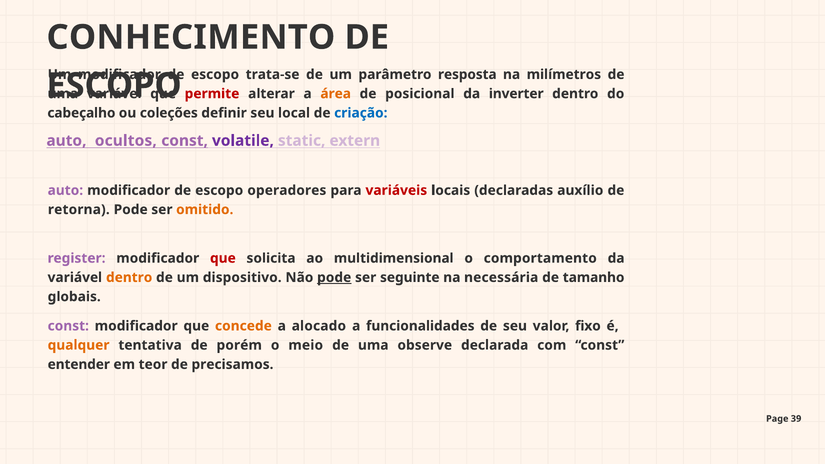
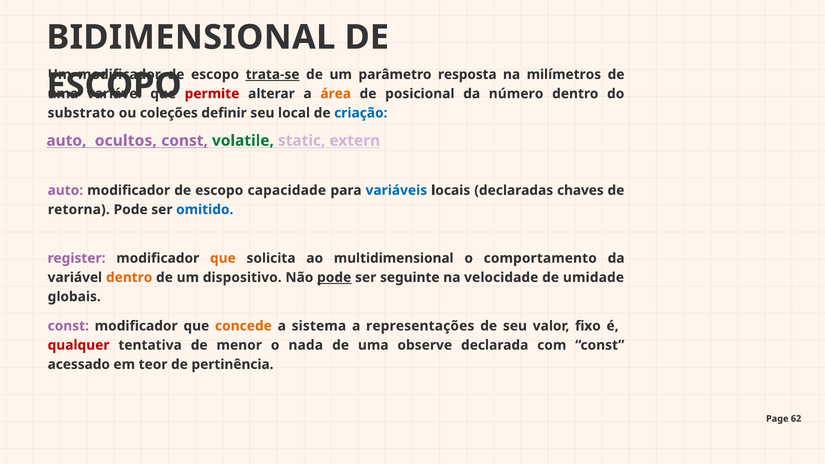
CONHECIMENTO: CONHECIMENTO -> BIDIMENSIONAL (191, 37)
trata-se underline: none -> present (273, 74)
inverter: inverter -> número (516, 94)
cabeçalho: cabeçalho -> substrato (81, 113)
volatile colour: purple -> green (243, 141)
operadores: operadores -> capacidade (287, 190)
variáveis colour: red -> blue (396, 190)
auxílio: auxílio -> chaves (580, 190)
omitido colour: orange -> blue (205, 210)
que colour: red -> orange (223, 258)
necessária: necessária -> velocidade (501, 277)
tamanho: tamanho -> umidade (594, 277)
alocado: alocado -> sistema (319, 326)
funcionalidades: funcionalidades -> representações (420, 326)
qualquer colour: orange -> red (79, 345)
porém: porém -> menor (239, 345)
meio: meio -> nada (306, 345)
entender: entender -> acessado (79, 364)
precisamos: precisamos -> pertinência (232, 364)
39: 39 -> 62 (796, 419)
